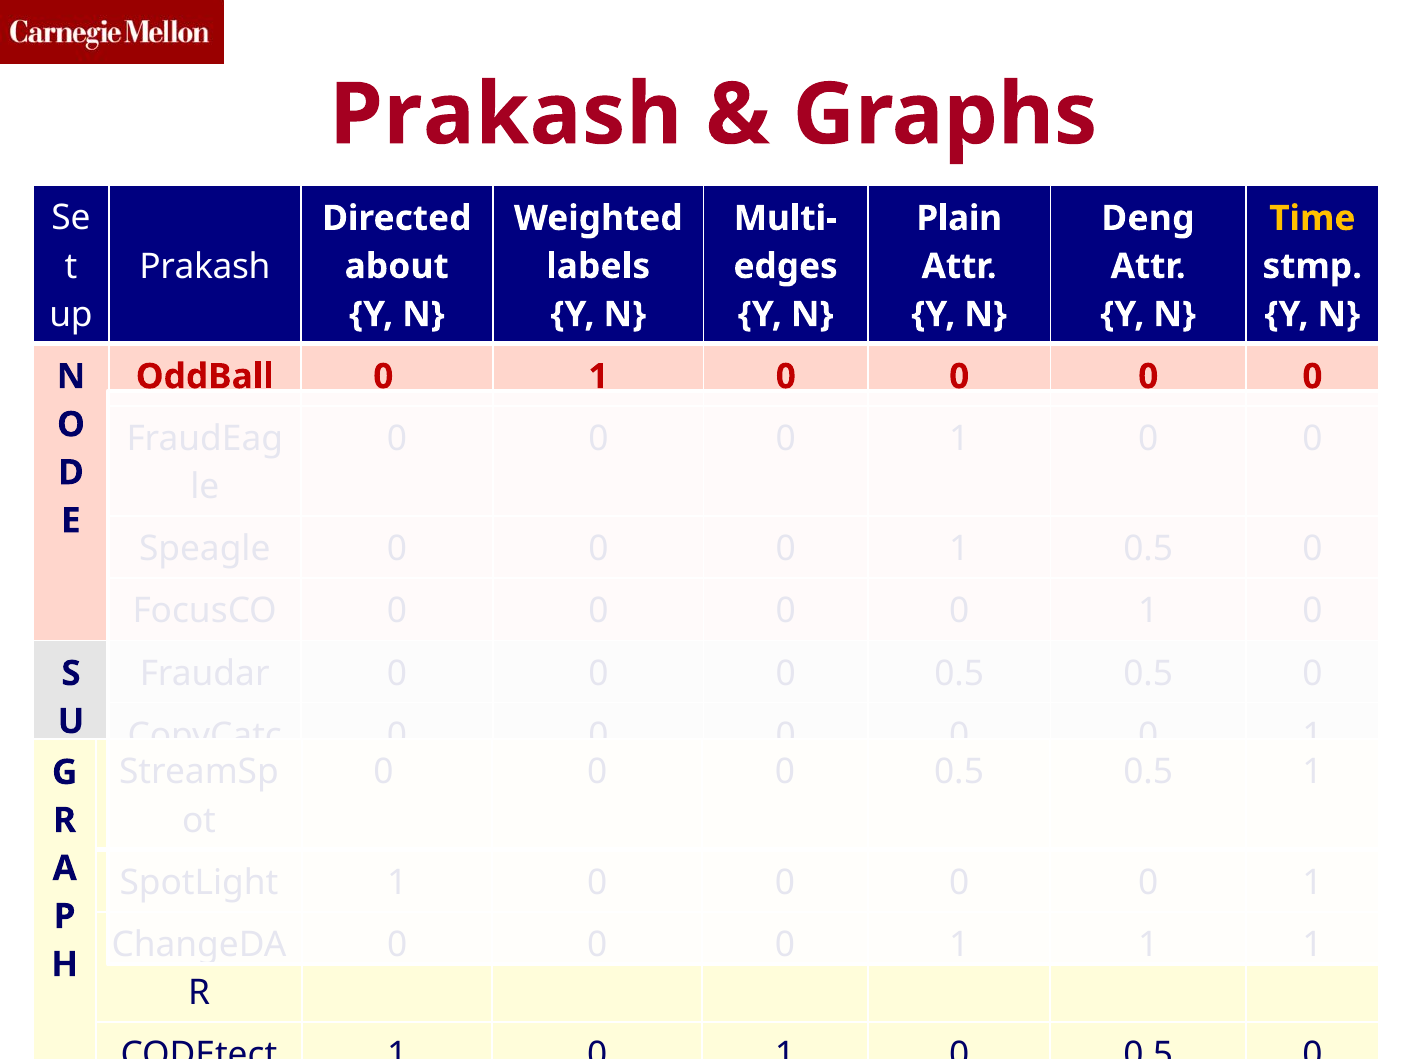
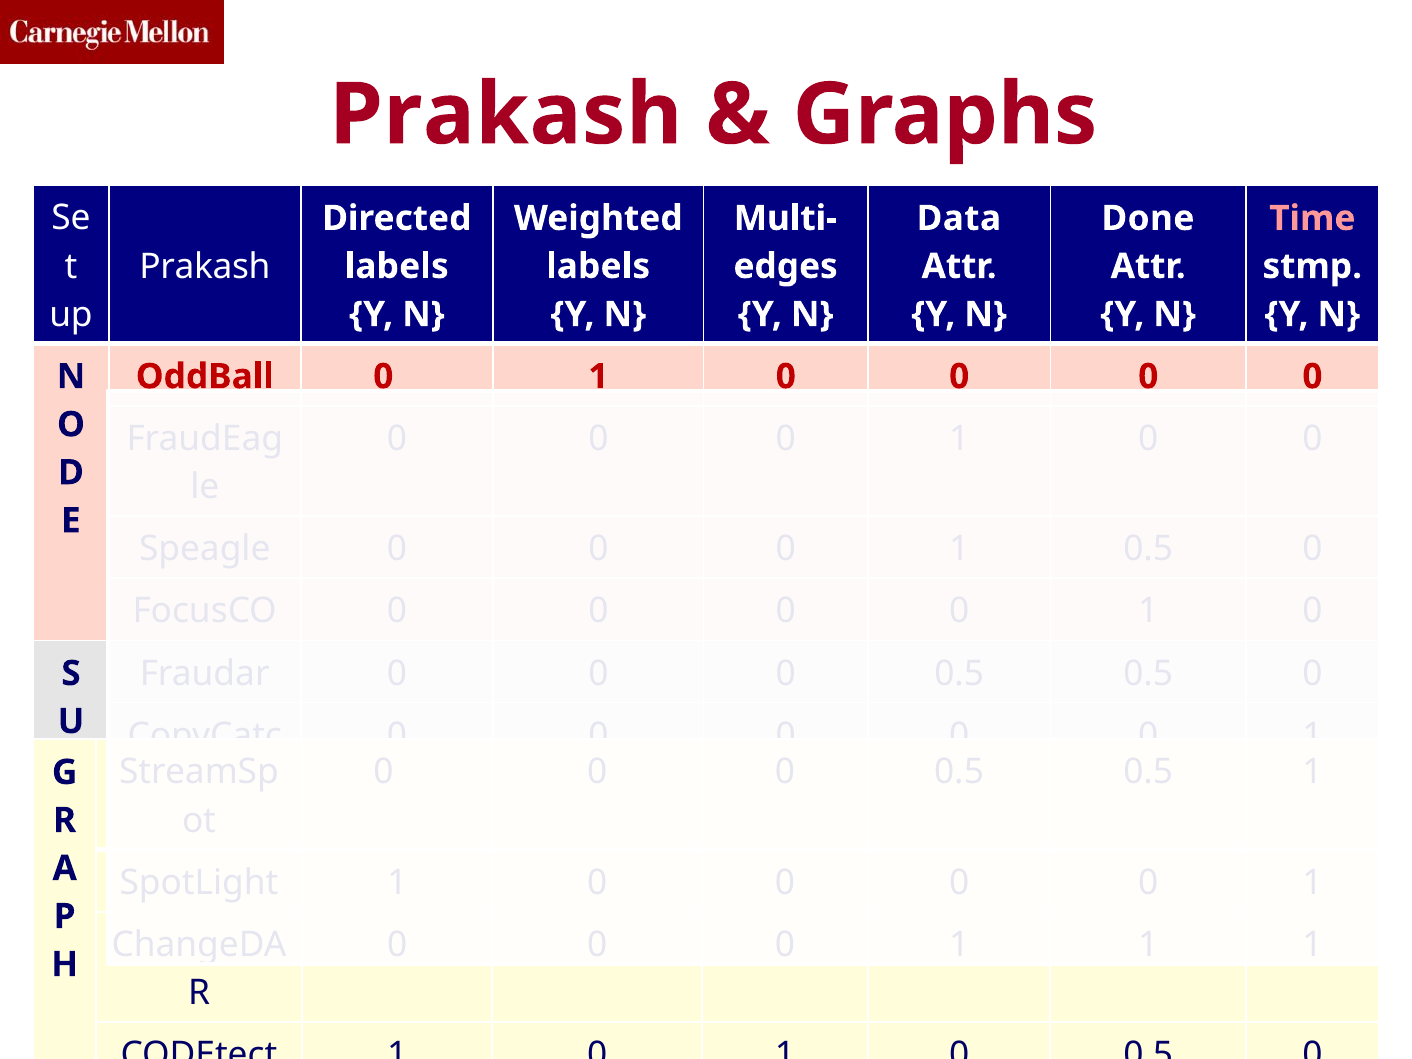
Plain: Plain -> Data (959, 218)
Deng: Deng -> Done (1148, 218)
Time colour: yellow -> pink (1312, 218)
about: about -> labels (397, 266)
